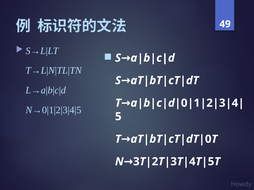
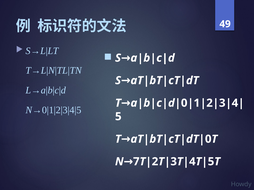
3: 3 -> 7 (136, 162)
